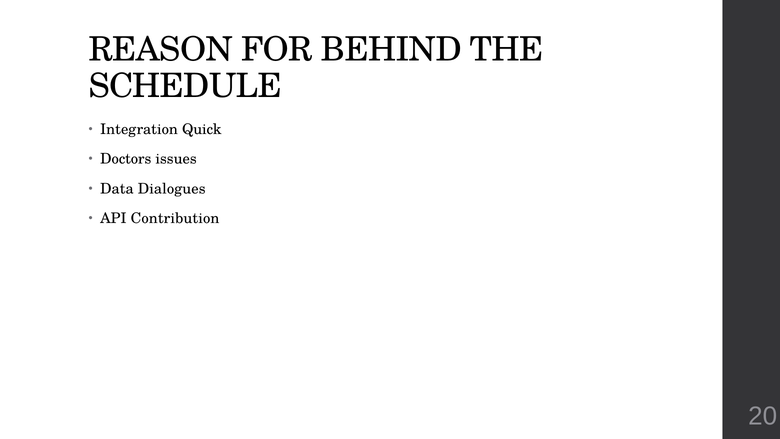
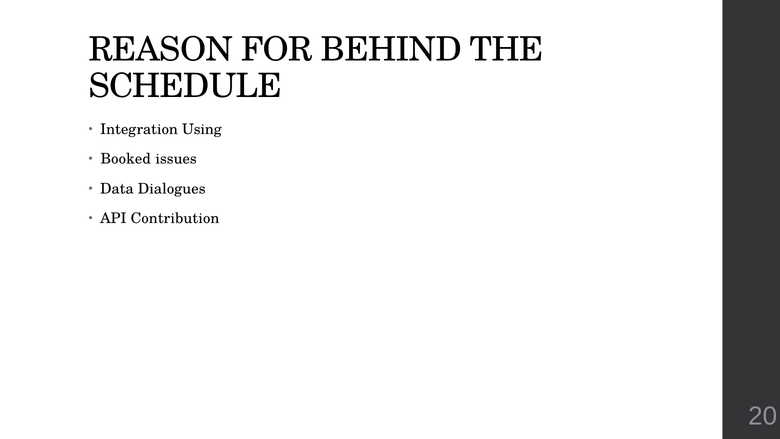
Quick: Quick -> Using (202, 129)
Doctors: Doctors -> Booked (126, 159)
